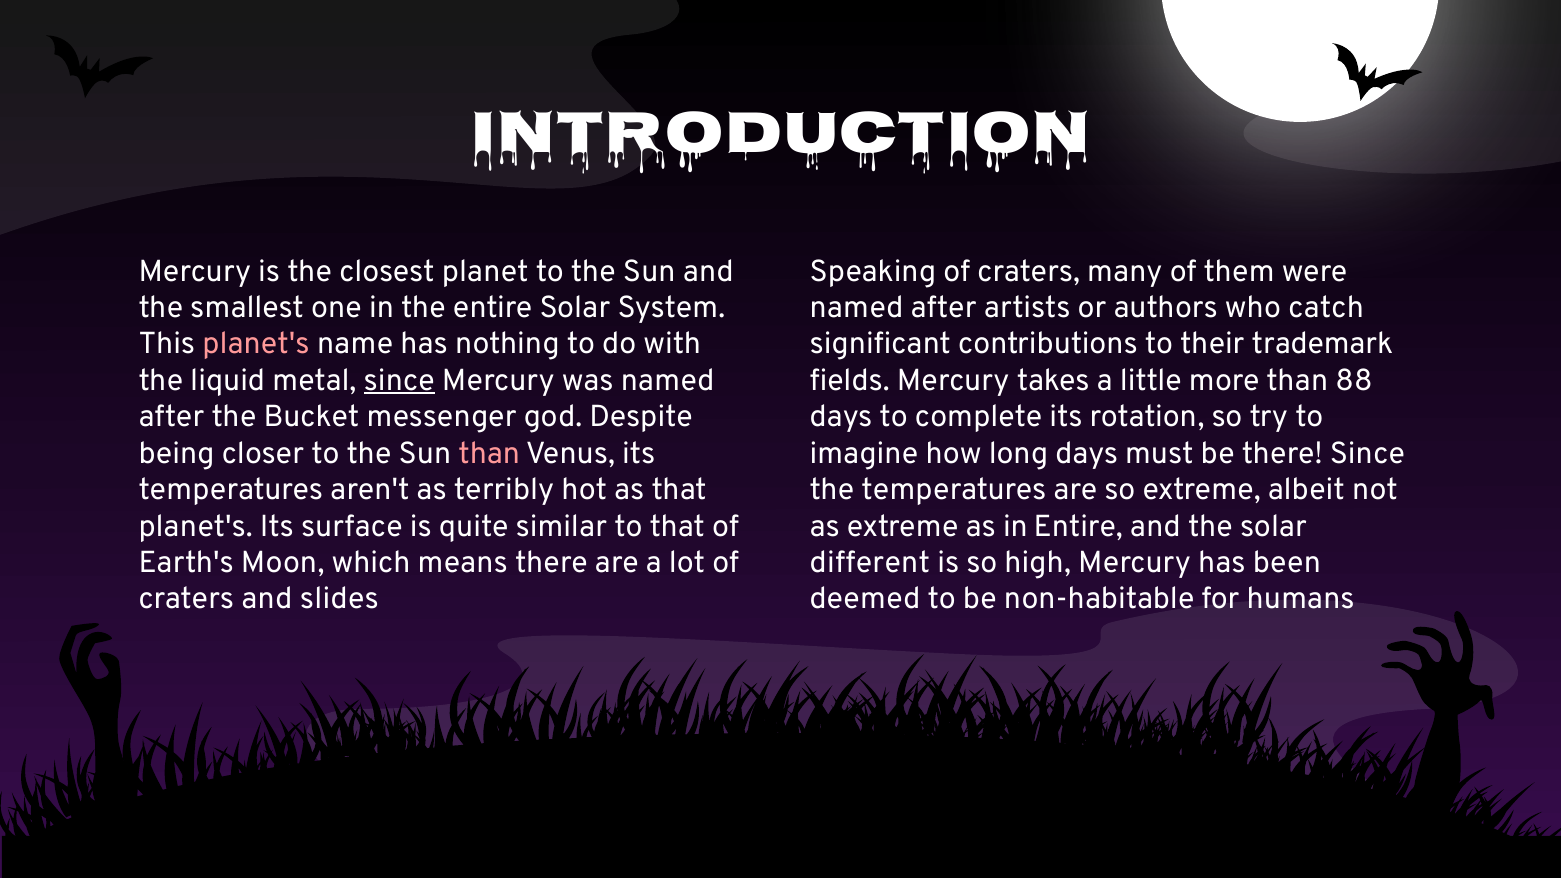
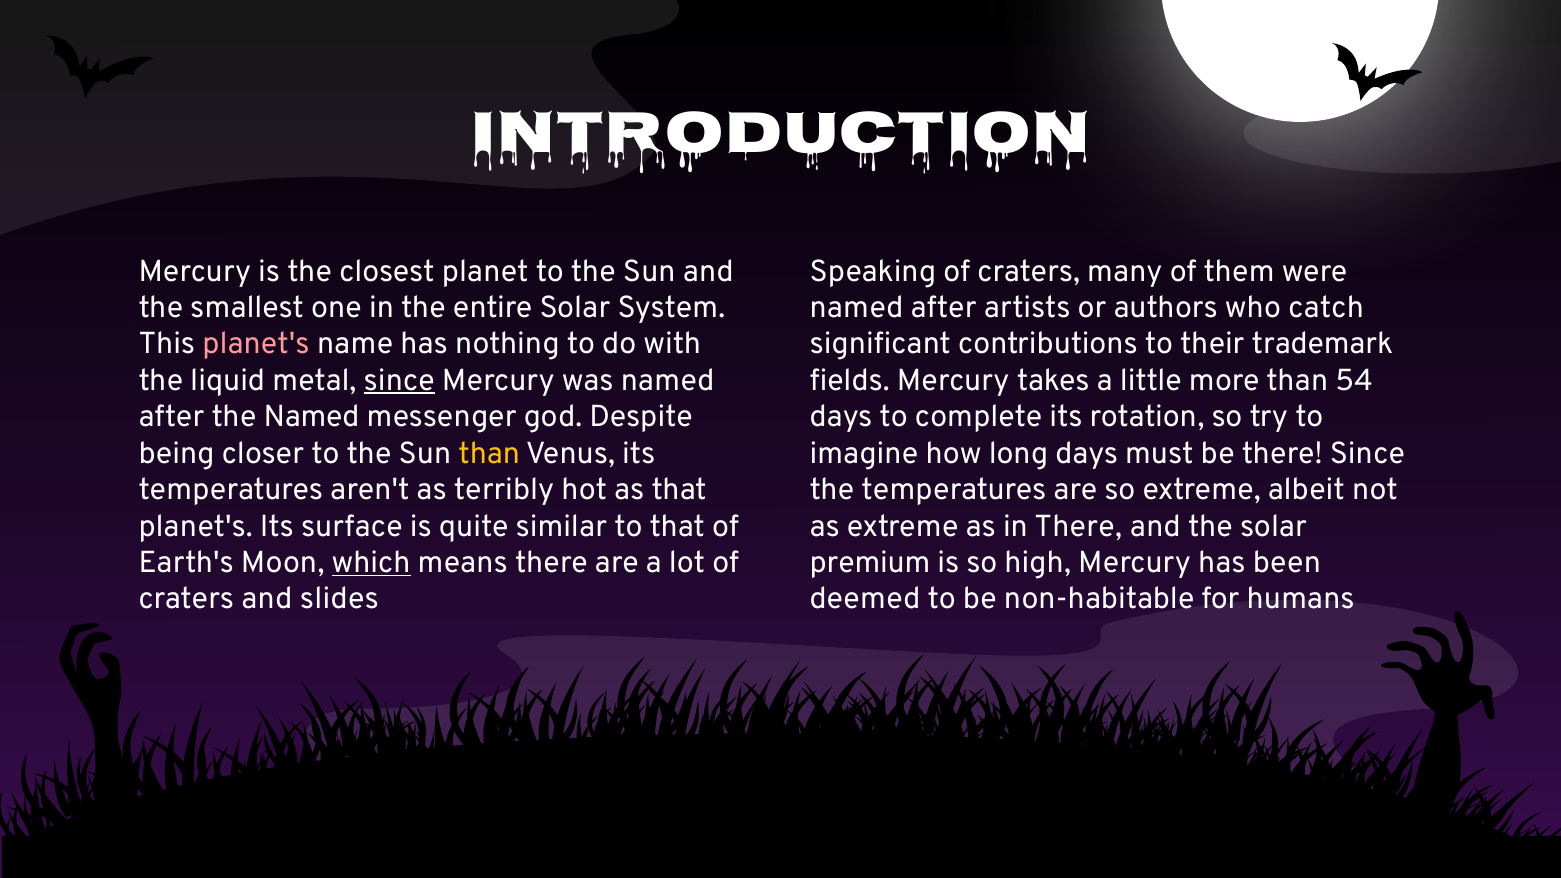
88: 88 -> 54 (1354, 380)
the Bucket: Bucket -> Named (311, 417)
than colour: pink -> yellow (489, 453)
in Entire: Entire -> There (1078, 526)
which underline: none -> present (371, 563)
different: different -> premium (870, 563)
